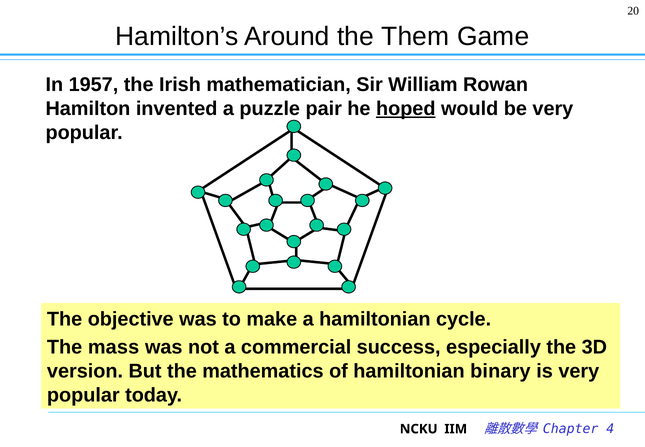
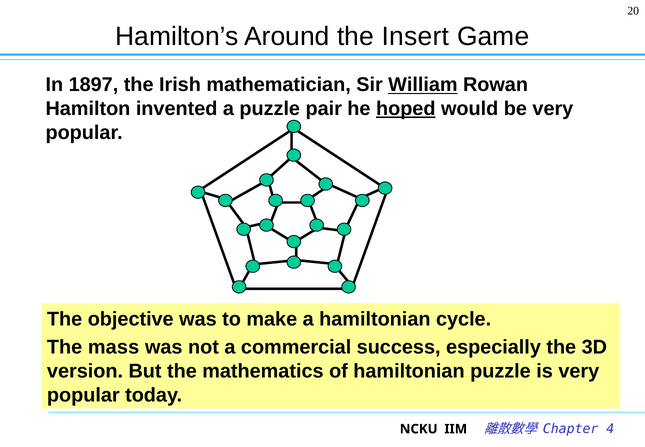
Them: Them -> Insert (415, 37)
1957: 1957 -> 1897 (93, 85)
William underline: none -> present (423, 85)
hamiltonian binary: binary -> puzzle (500, 371)
